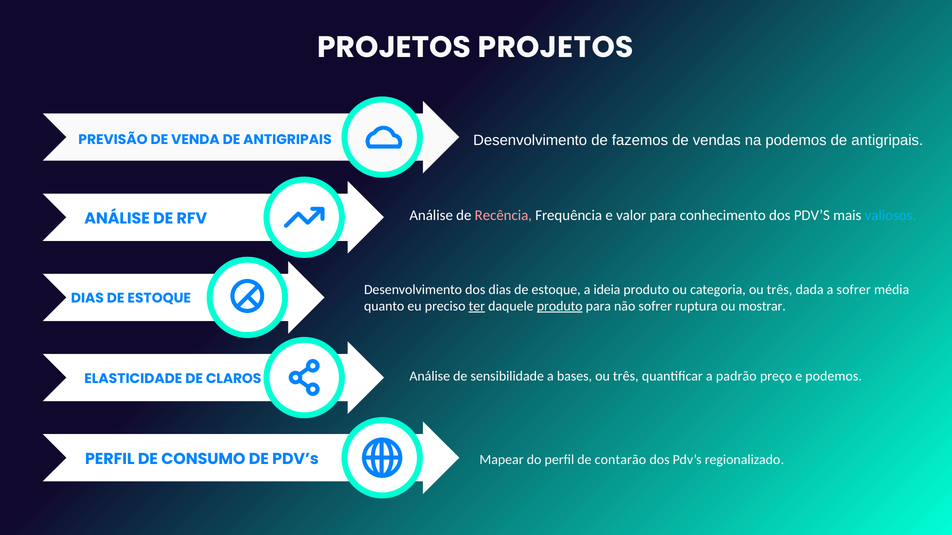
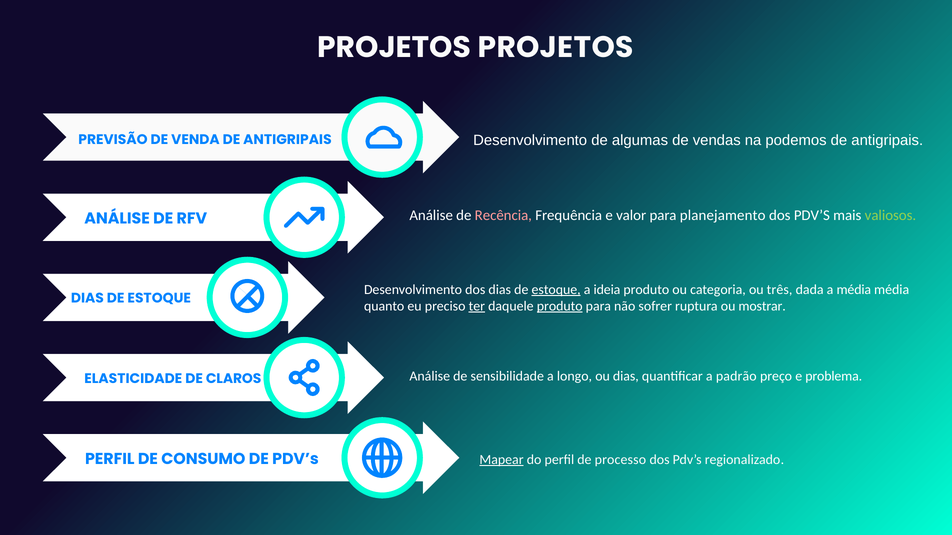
fazemos: fazemos -> algumas (640, 140)
conhecimento: conhecimento -> planejamento (723, 216)
valiosos colour: light blue -> light green (890, 216)
estoque underline: none -> present (556, 290)
a sofrer: sofrer -> média (854, 290)
bases: bases -> longo (574, 377)
três: três -> dias (626, 377)
e podemos: podemos -> problema (834, 377)
Mapear underline: none -> present (502, 460)
contarão: contarão -> processo (620, 460)
